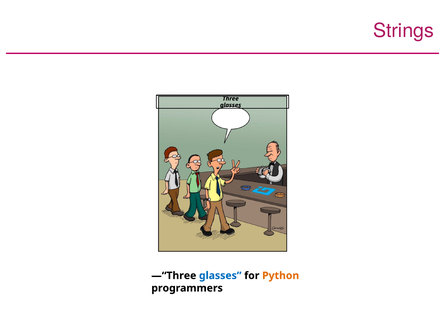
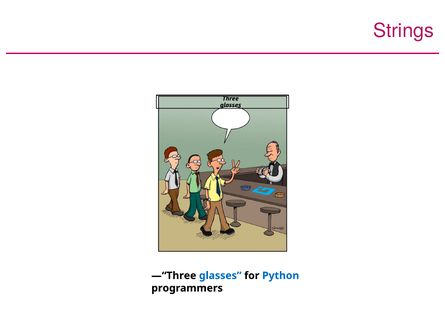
Python colour: orange -> blue (281, 276)
